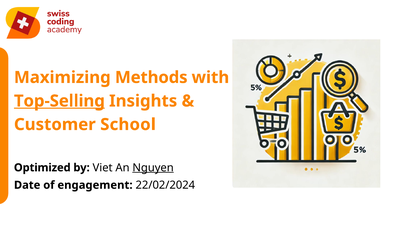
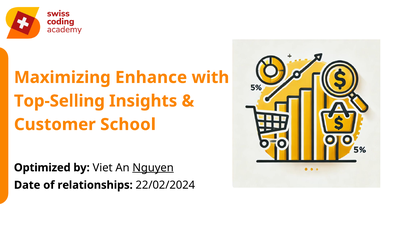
Methods: Methods -> Enhance (151, 77)
Top-Selling underline: present -> none (59, 101)
engagement: engagement -> relationships (95, 185)
